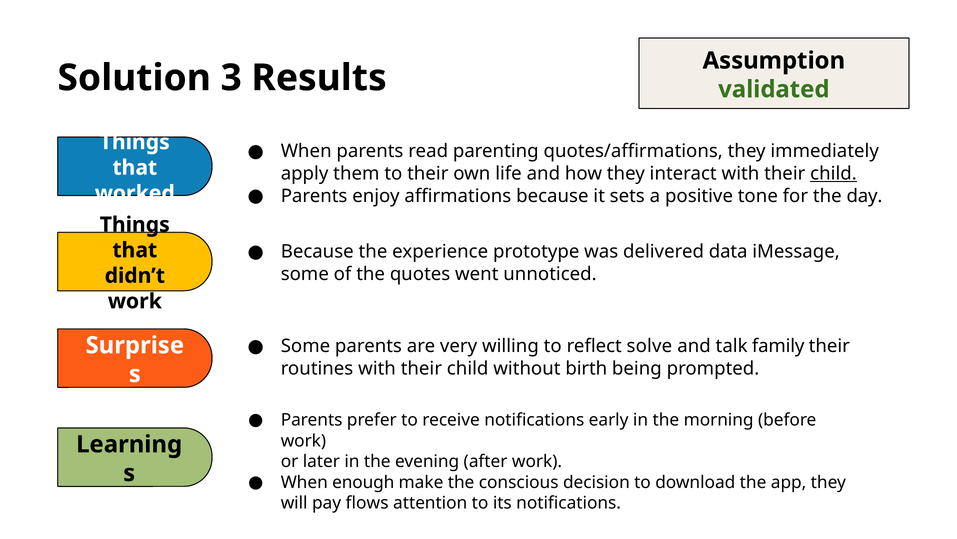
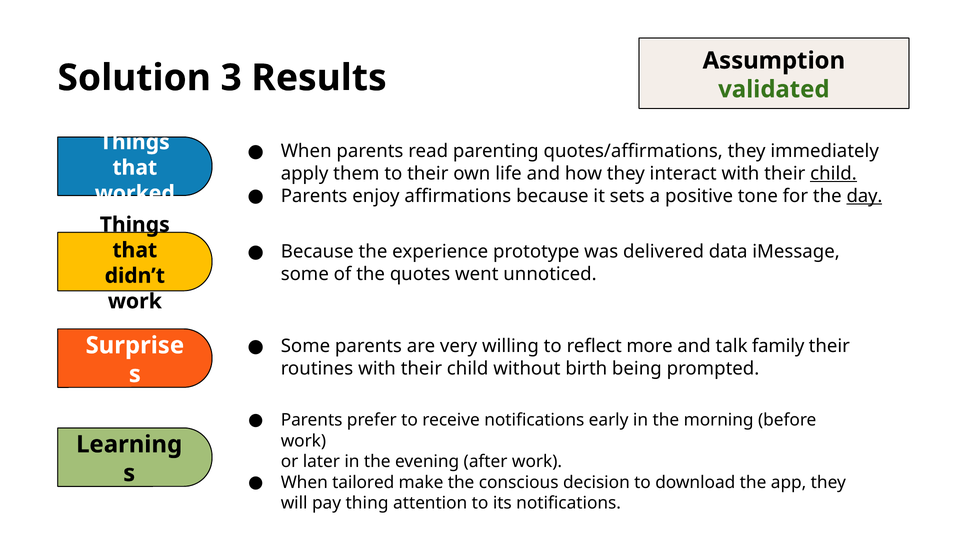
day underline: none -> present (865, 196)
solve: solve -> more (650, 346)
enough: enough -> tailored (363, 482)
flows: flows -> thing (367, 503)
